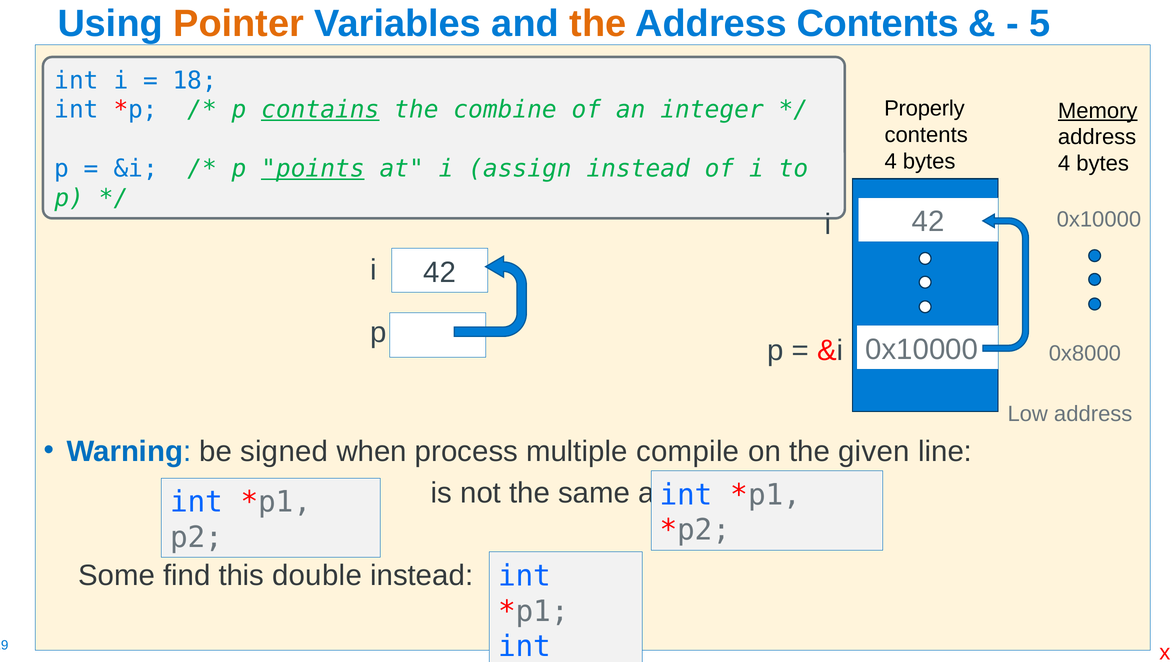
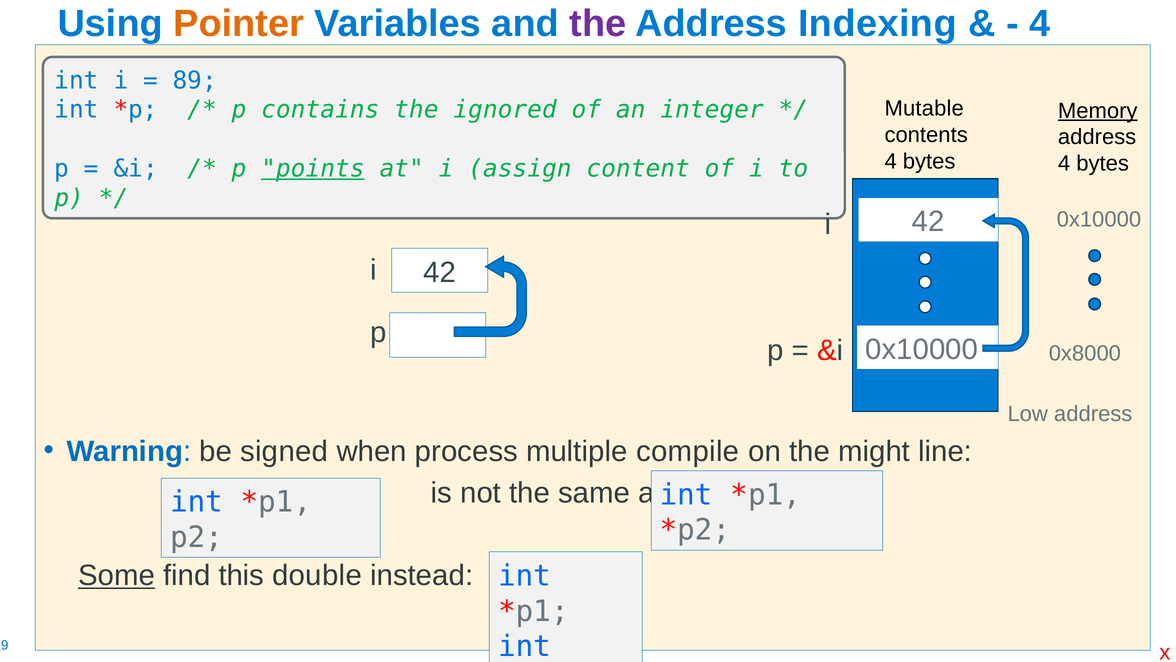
the colour: orange -> purple (598, 24)
Address Contents: Contents -> Indexing (877, 24)
5: 5 -> 4 (1040, 24)
18: 18 -> 89 (195, 80)
Properly: Properly -> Mutable (924, 108)
contains underline: present -> none (320, 110)
combine: combine -> ignored (505, 110)
assign instead: instead -> content (638, 169)
given: given -> might (874, 451)
Some underline: none -> present (116, 575)
